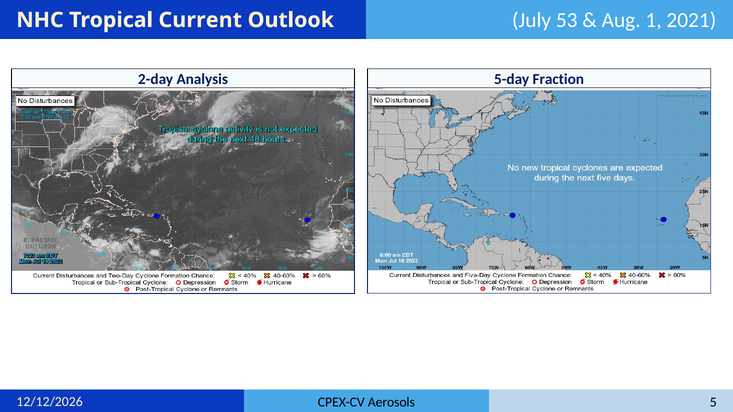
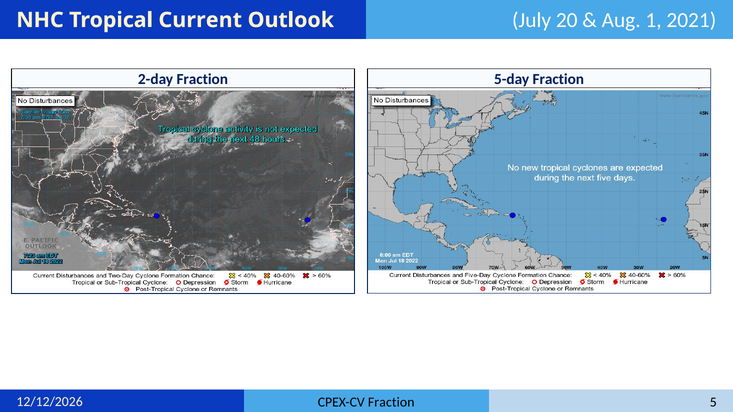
53: 53 -> 20 (567, 20)
2-day Analysis: Analysis -> Fraction (202, 79)
CPEX-CV Aerosols: Aerosols -> Fraction (391, 403)
